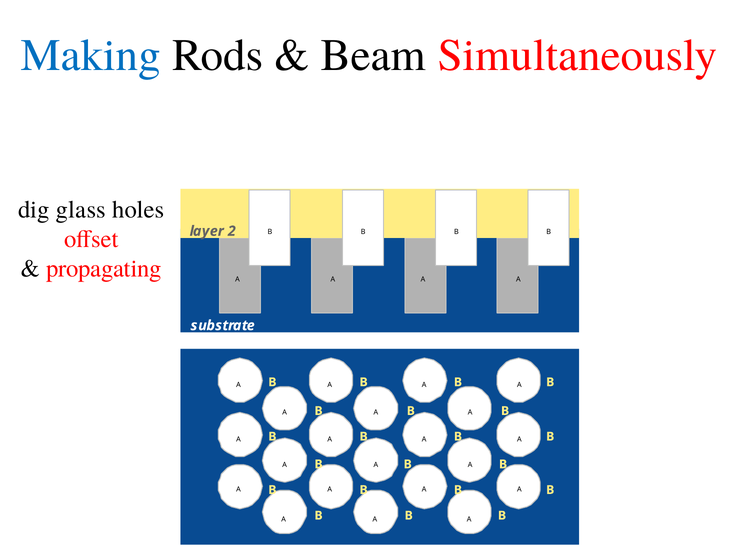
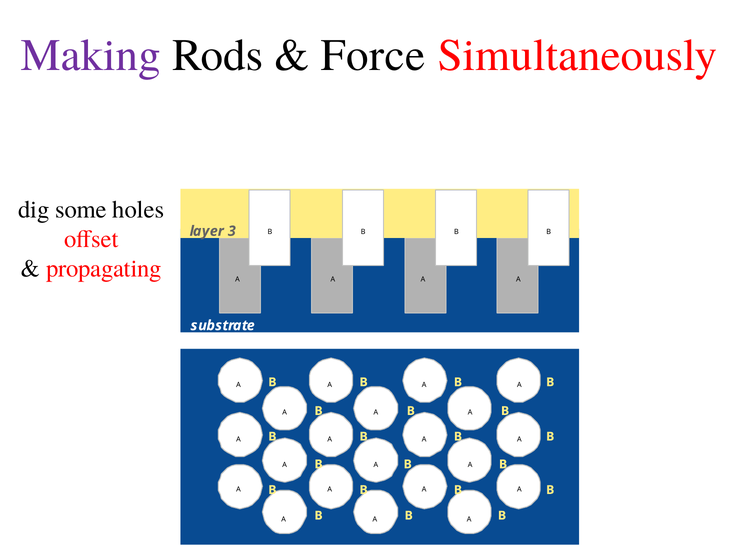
Making colour: blue -> purple (91, 55)
Beam: Beam -> Force (373, 55)
glass: glass -> some (81, 209)
2: 2 -> 3 (232, 231)
